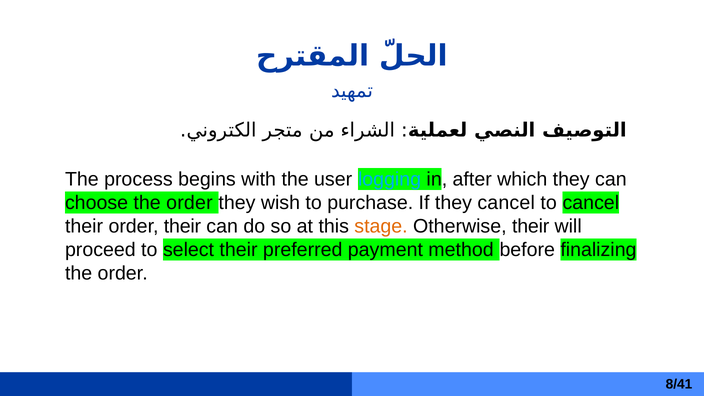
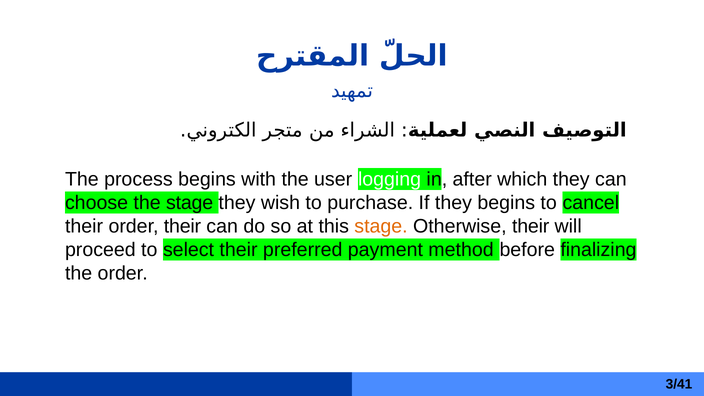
logging colour: light blue -> white (390, 179)
choose the order: order -> stage (190, 203)
they cancel: cancel -> begins (506, 203)
8/41: 8/41 -> 3/41 (679, 384)
